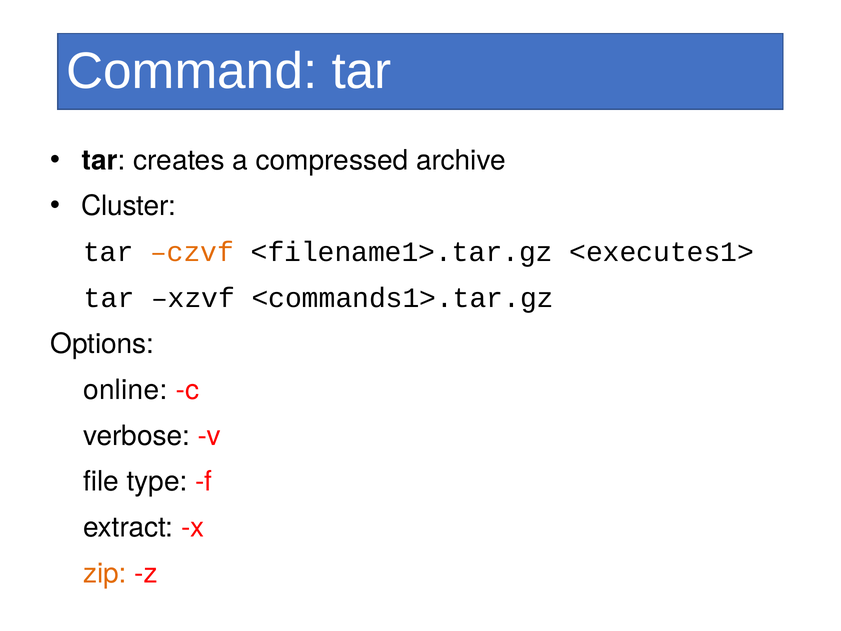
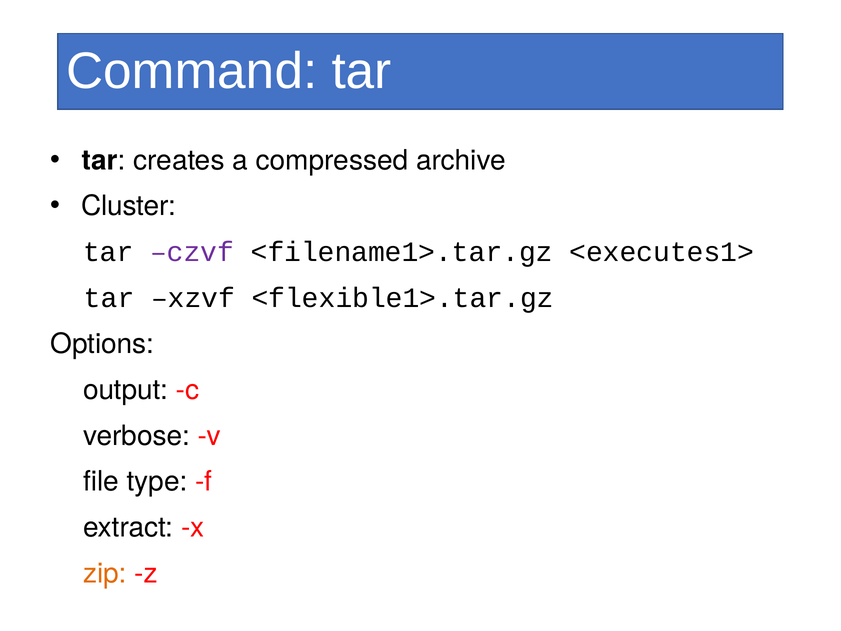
czvf colour: orange -> purple (192, 252)
<commands1>.tar.gz: <commands1>.tar.gz -> <flexible1>.tar.gz (403, 298)
online: online -> output (126, 390)
